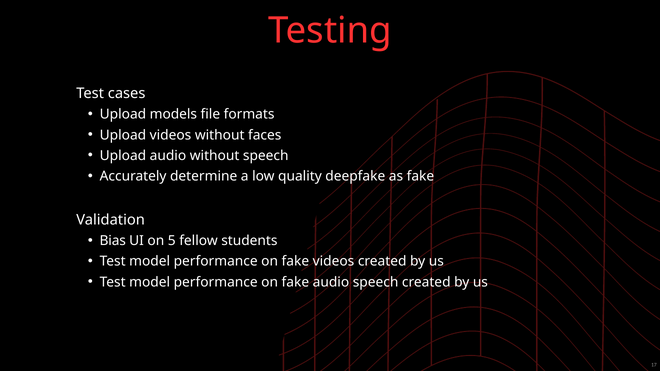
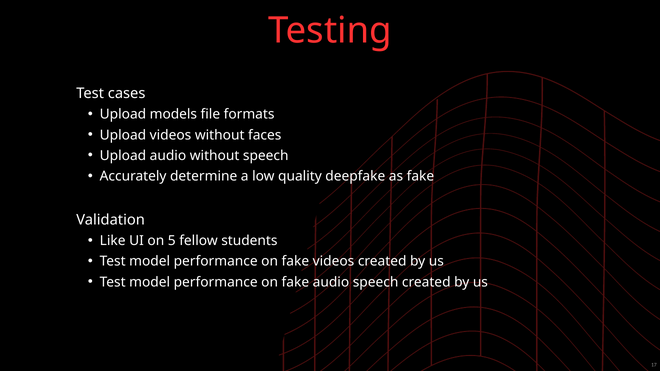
Bias: Bias -> Like (113, 241)
